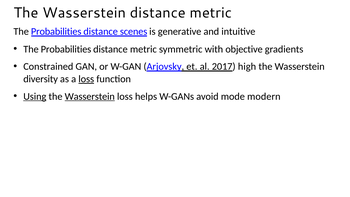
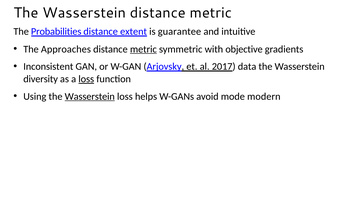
scenes: scenes -> extent (134, 32)
generative: generative -> guarantee (179, 32)
Probabilities: Probabilities -> Approaches (66, 49)
metric underline: none -> present (143, 49)
Constrained: Constrained -> Inconsistent (48, 66)
high: high -> data (247, 66)
Using underline: present -> none (35, 96)
